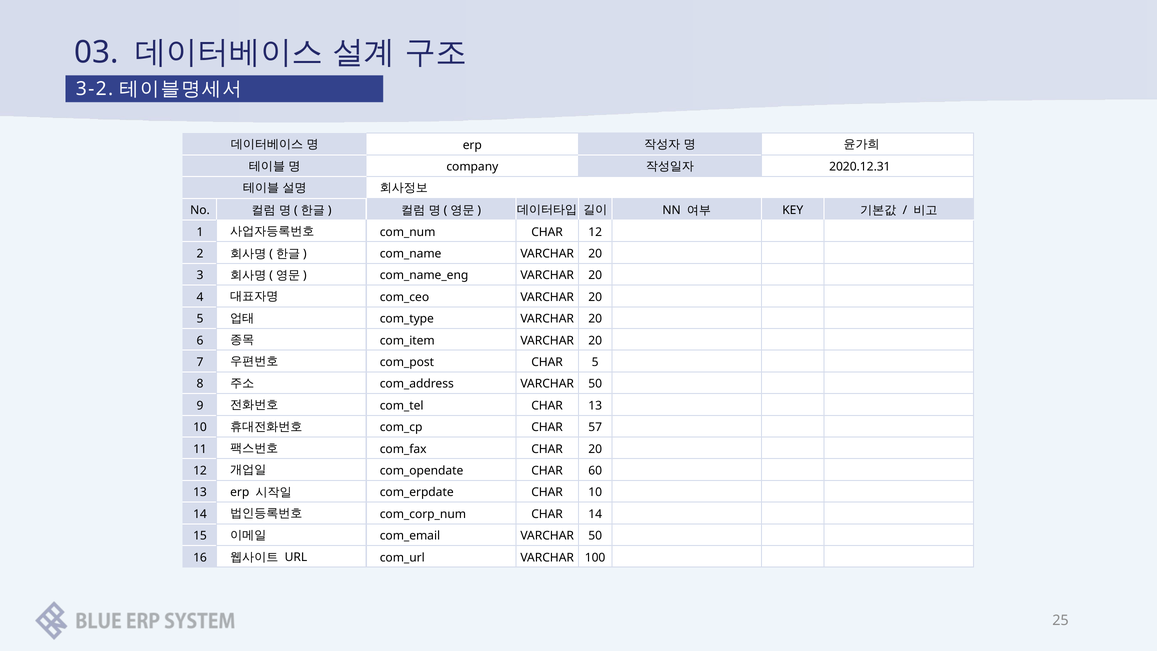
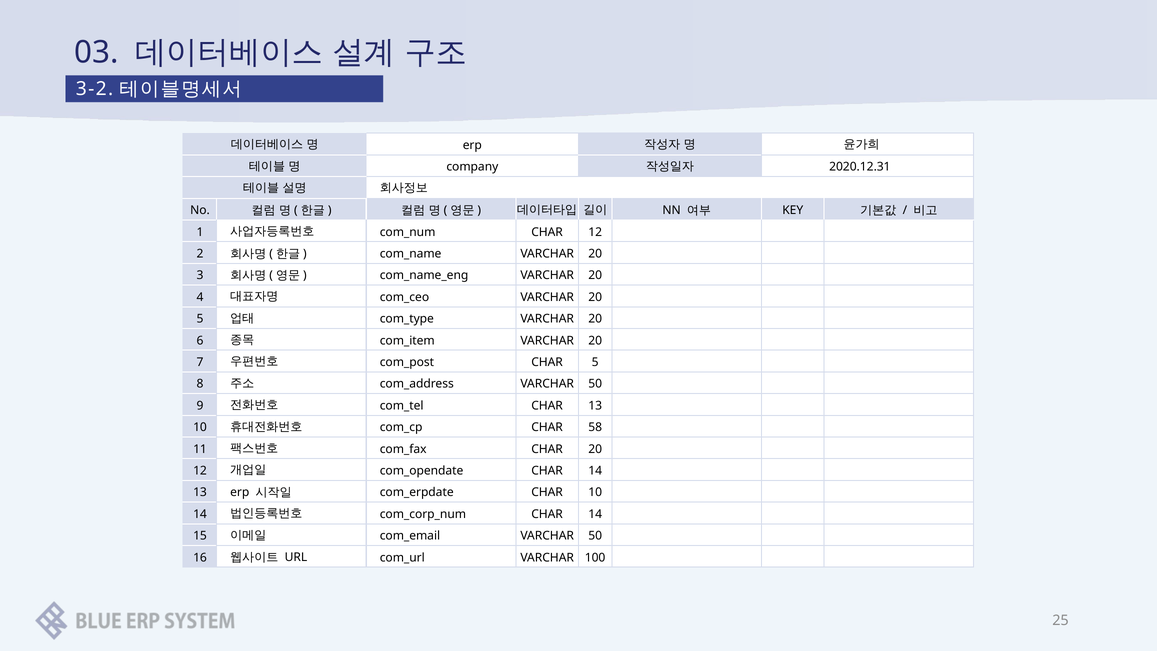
57: 57 -> 58 (595, 427)
60: 60 -> 14 (595, 471)
